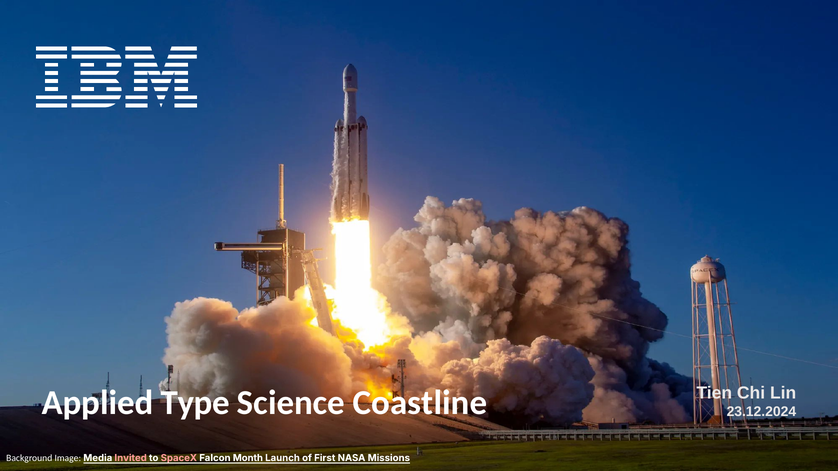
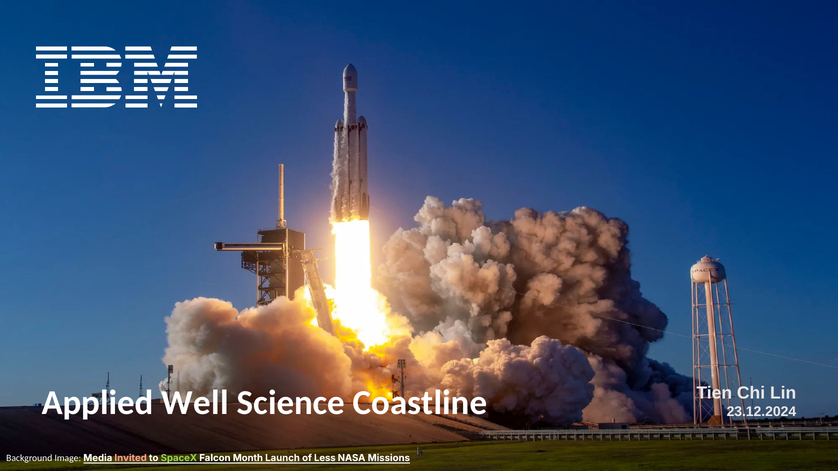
Type: Type -> Well (195, 403)
SpaceX colour: pink -> light green (179, 458)
First: First -> Less (325, 458)
